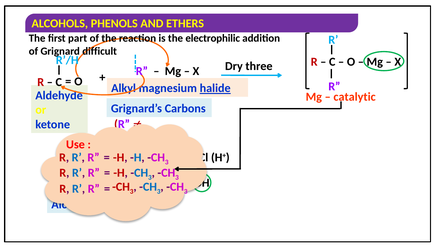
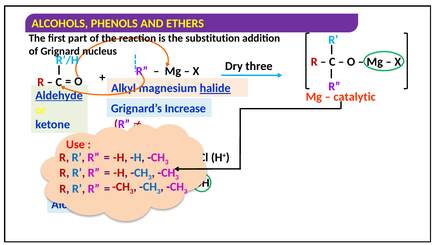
electrophilic: electrophilic -> substitution (213, 38)
difficult: difficult -> nucleus (100, 51)
Aldehyde underline: none -> present (59, 95)
Carbons: Carbons -> Increase (185, 108)
